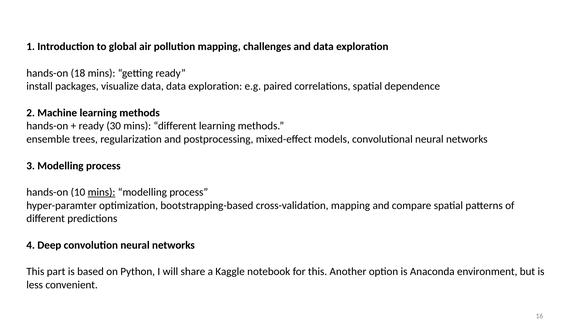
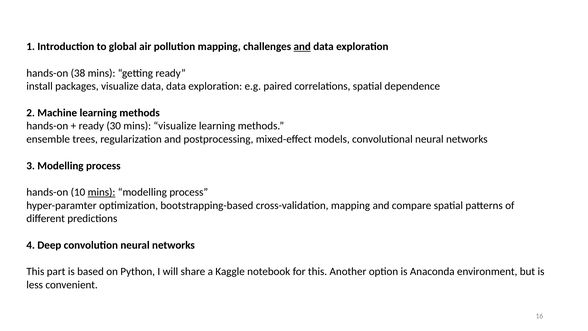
and underline: none -> present (302, 47)
18: 18 -> 38 (78, 73)
mins different: different -> visualize (175, 126)
